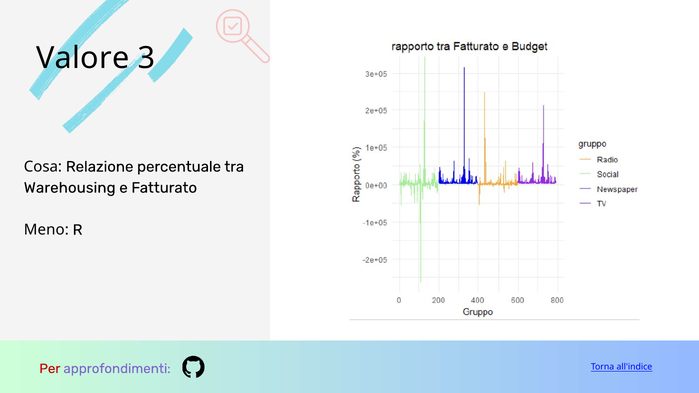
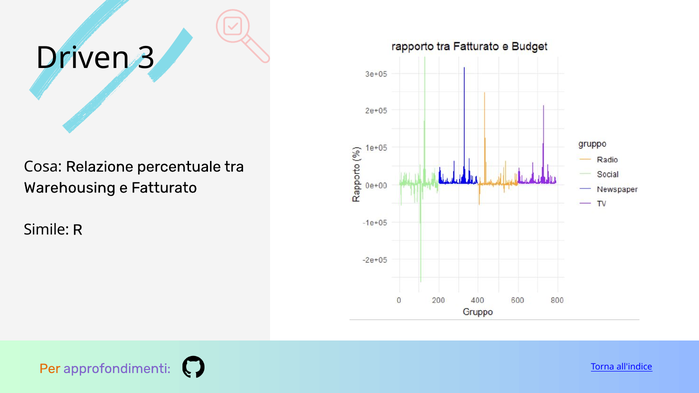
Valore: Valore -> Driven (83, 58)
Meno: Meno -> Simile (46, 230)
Per colour: red -> orange (50, 369)
